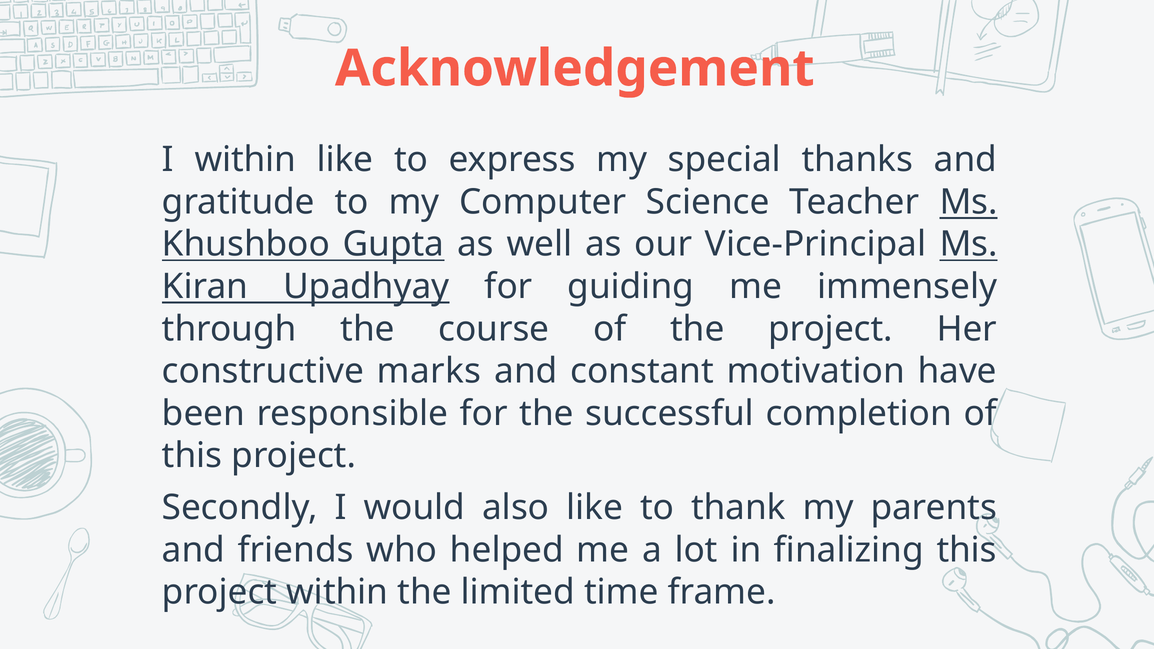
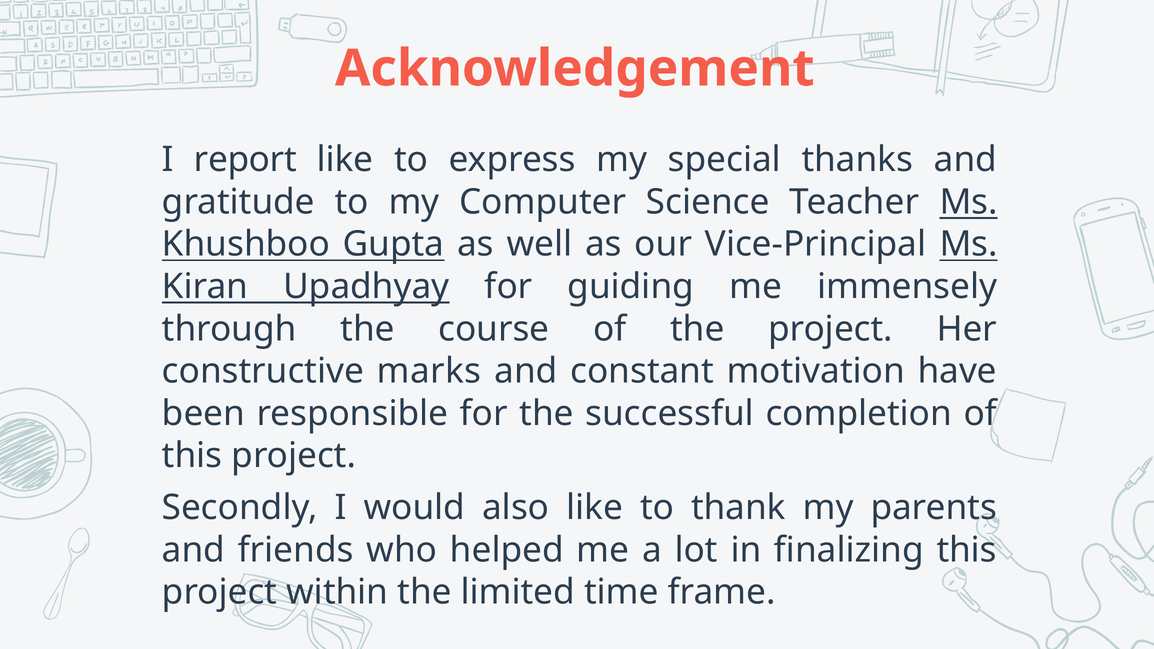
I within: within -> report (245, 160)
